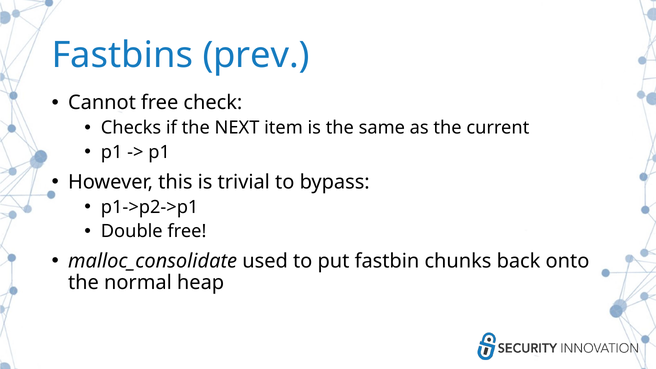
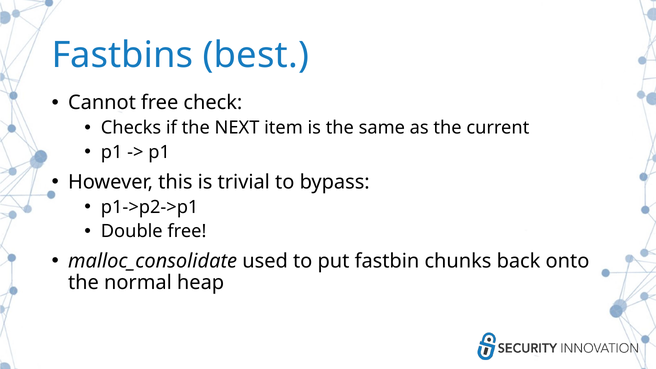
prev: prev -> best (256, 55)
